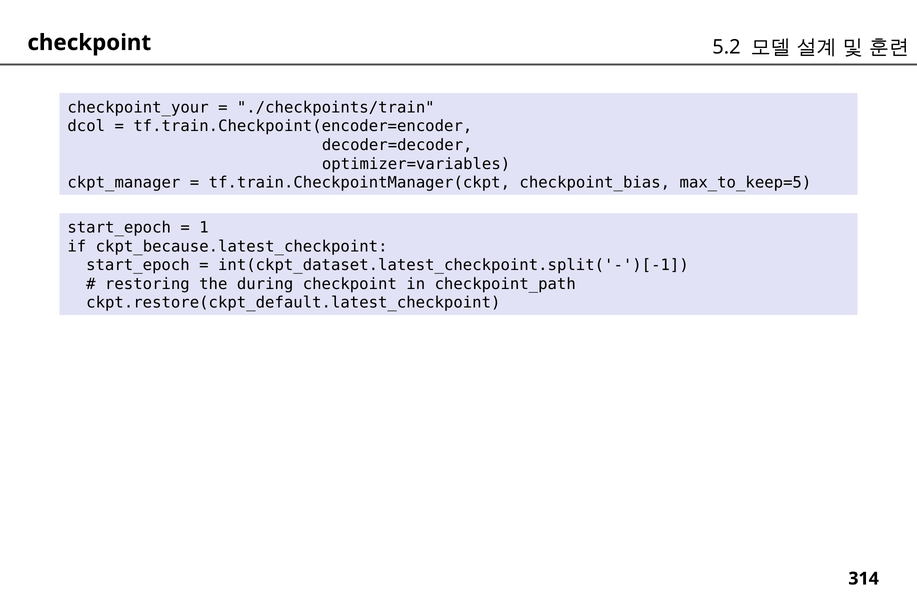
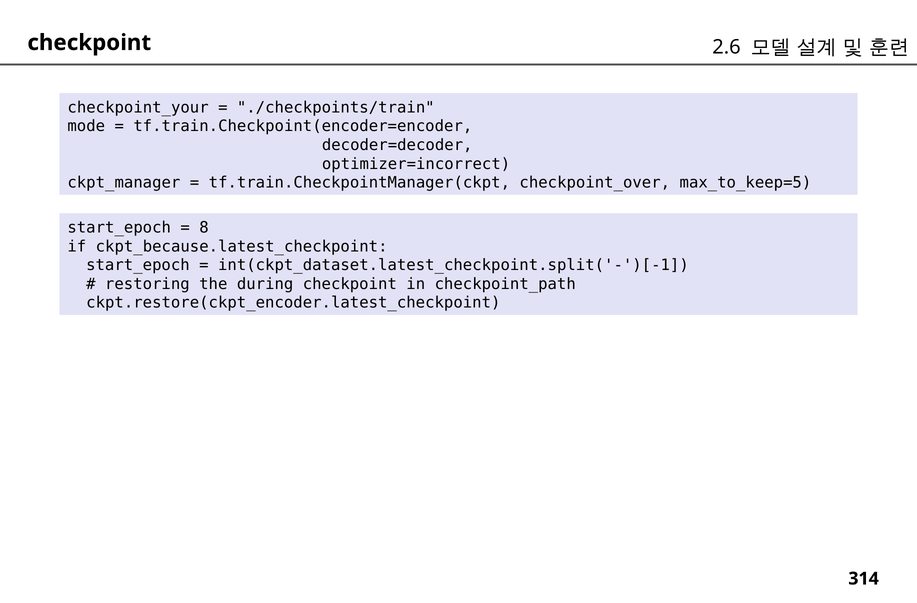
5.2: 5.2 -> 2.6 (727, 47)
dcol: dcol -> mode (86, 126)
optimizer=variables: optimizer=variables -> optimizer=incorrect (416, 164)
checkpoint_bias: checkpoint_bias -> checkpoint_over (595, 182)
1: 1 -> 8 (204, 227)
ckpt.restore(ckpt_default.latest_checkpoint: ckpt.restore(ckpt_default.latest_checkpoint -> ckpt.restore(ckpt_encoder.latest_checkpoint (293, 302)
